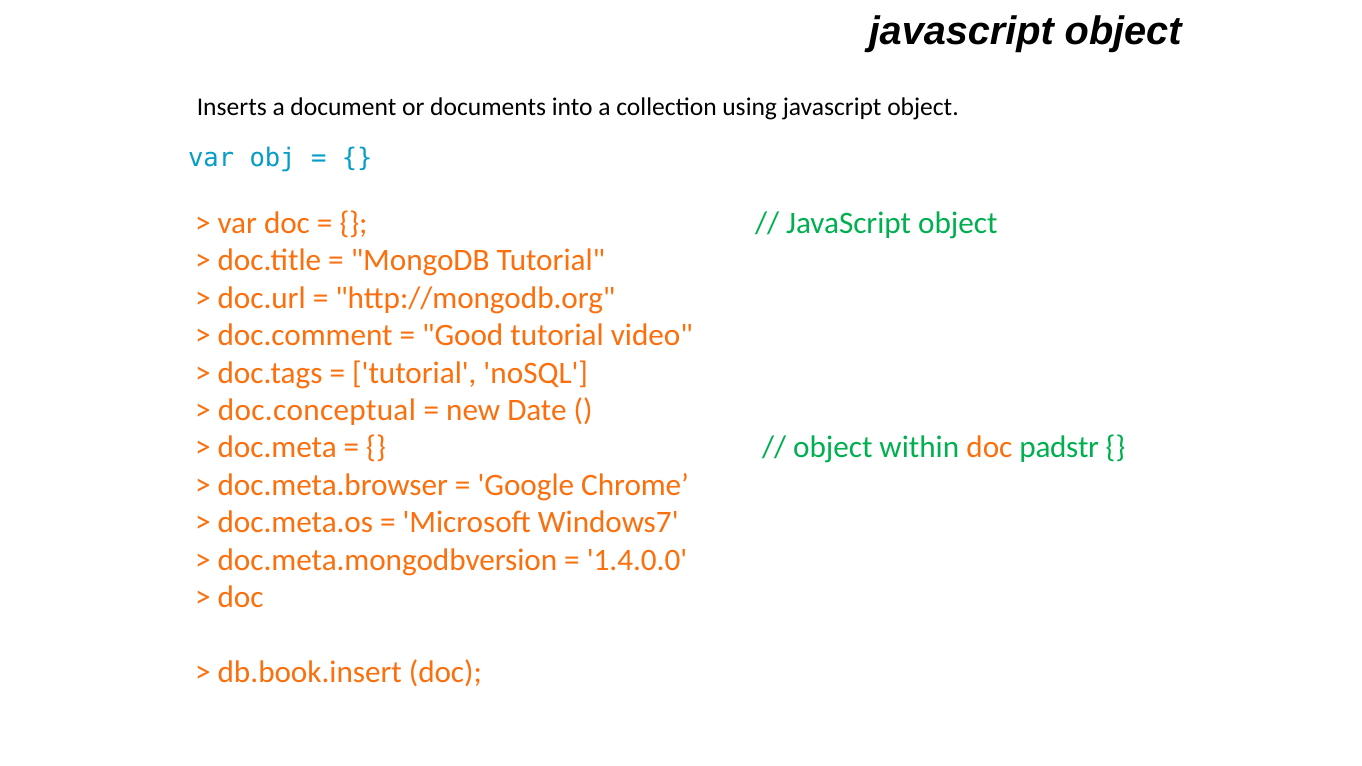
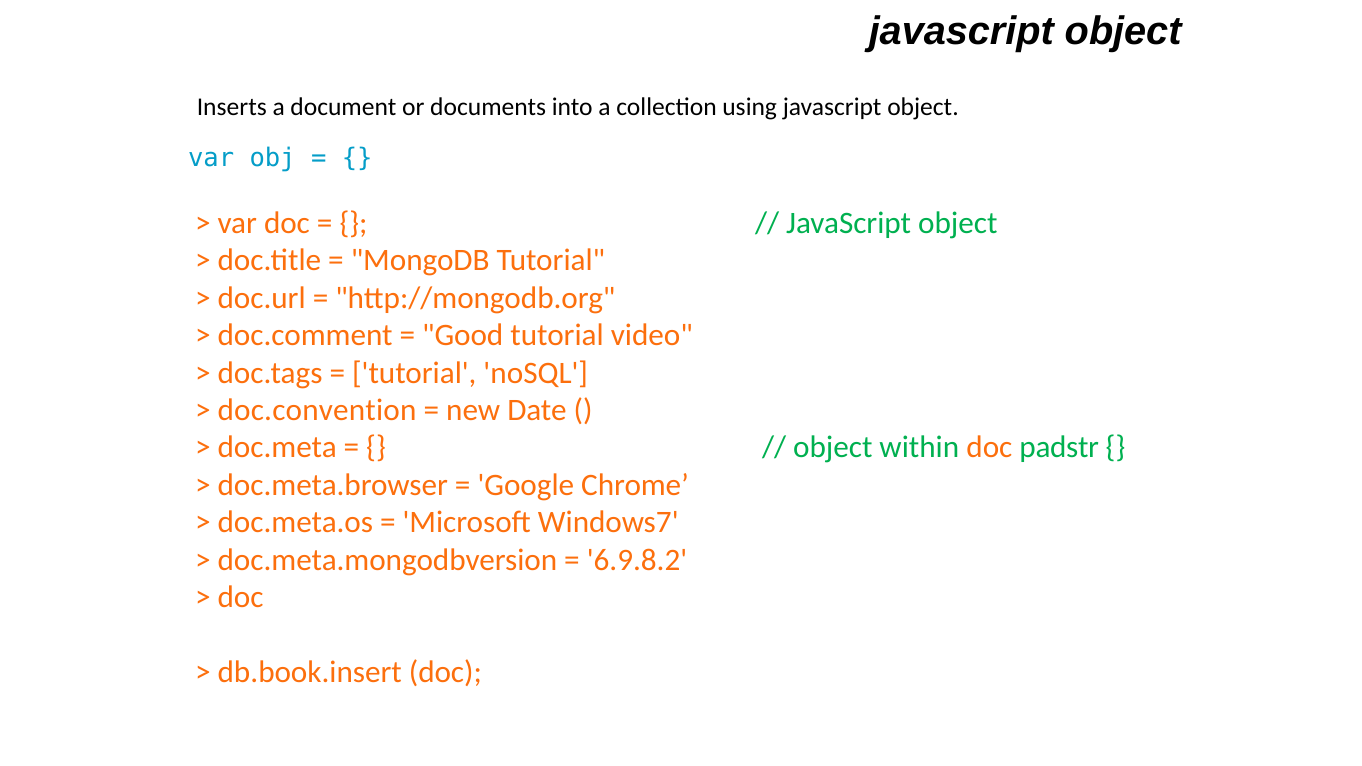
doc.conceptual: doc.conceptual -> doc.convention (317, 410)
1.4.0.0: 1.4.0.0 -> 6.9.8.2 (637, 560)
